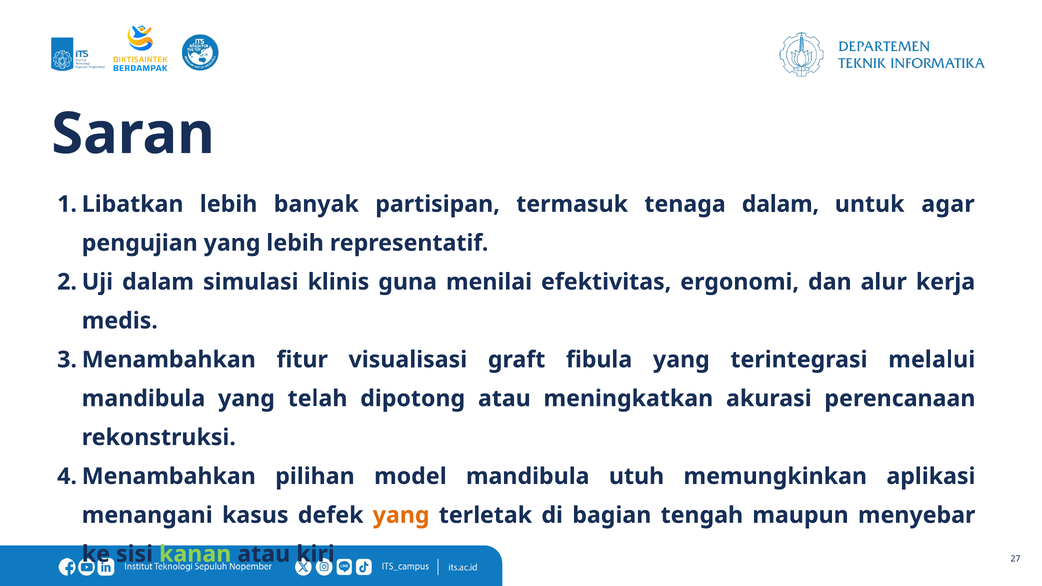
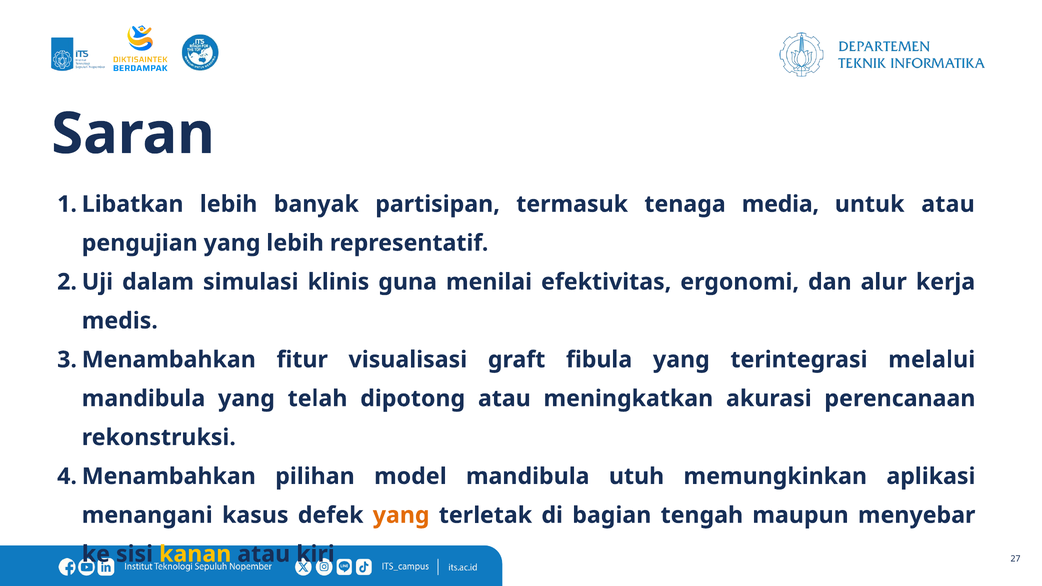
tenaga dalam: dalam -> media (780, 204)
untuk agar: agar -> atau (948, 204)
kanan colour: light green -> yellow (195, 554)
